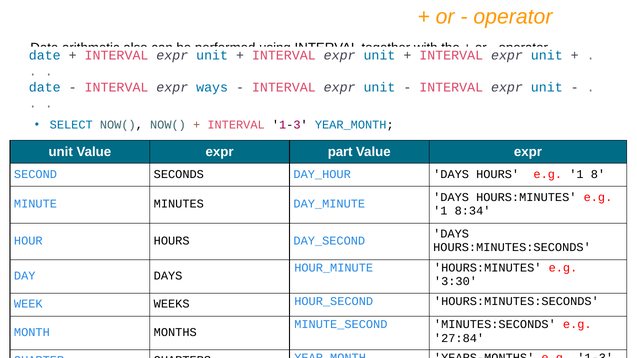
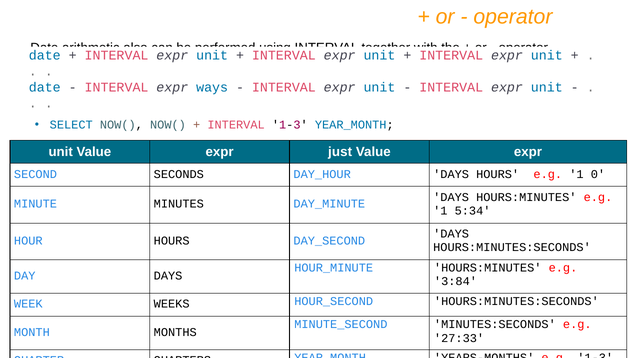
part: part -> just (340, 152)
8: 8 -> 0 (598, 174)
8:34: 8:34 -> 5:34 (473, 211)
3:30: 3:30 -> 3:84 (455, 282)
27:84: 27:84 -> 27:33 (459, 338)
